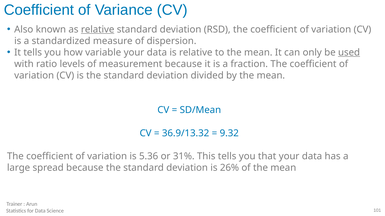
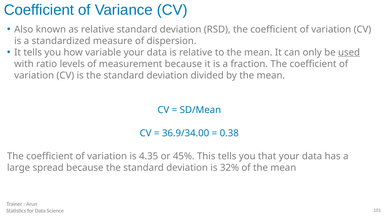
relative underline: present -> none (98, 29)
36.9/13.32: 36.9/13.32 -> 36.9/34.00 (186, 133)
9.32: 9.32 -> 0.38 (229, 133)
5.36: 5.36 -> 4.35 (149, 157)
31%: 31% -> 45% (184, 157)
26%: 26% -> 32% (229, 168)
